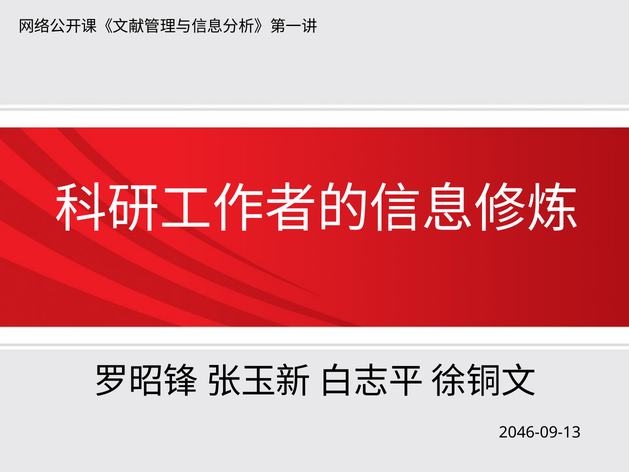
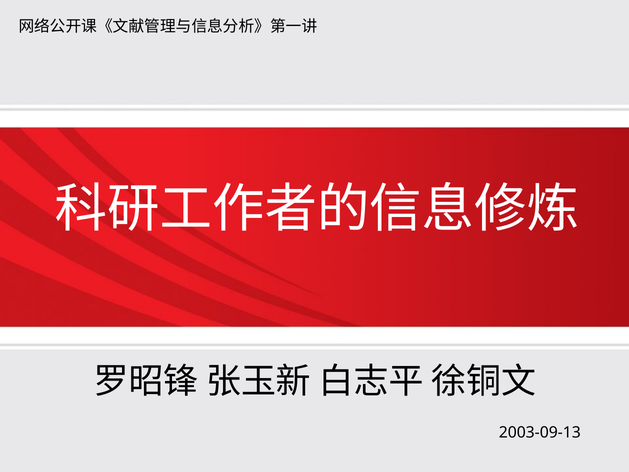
2046-09-13: 2046-09-13 -> 2003-09-13 (540, 432)
